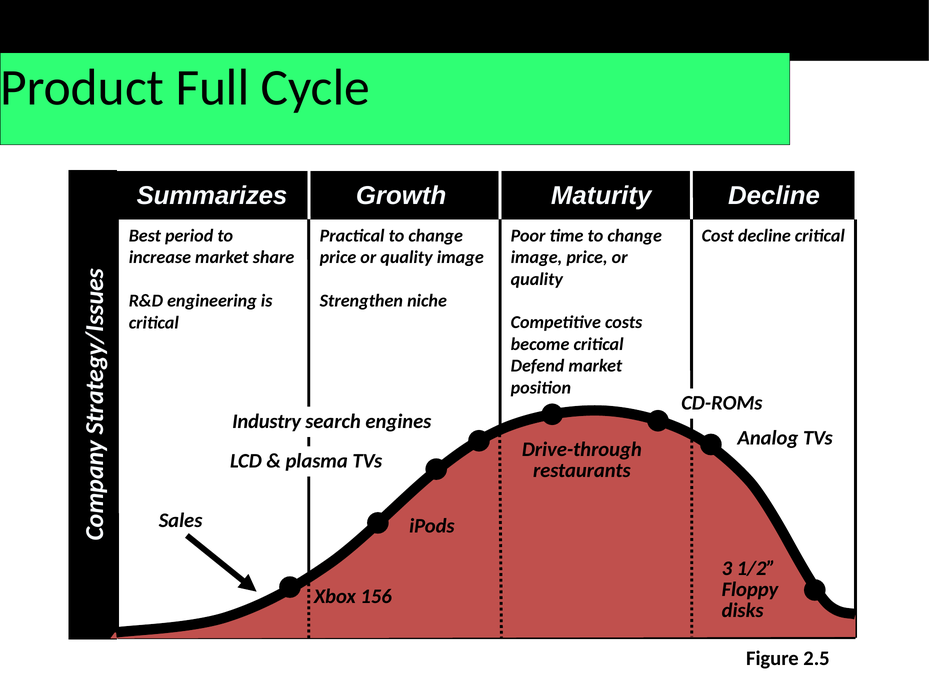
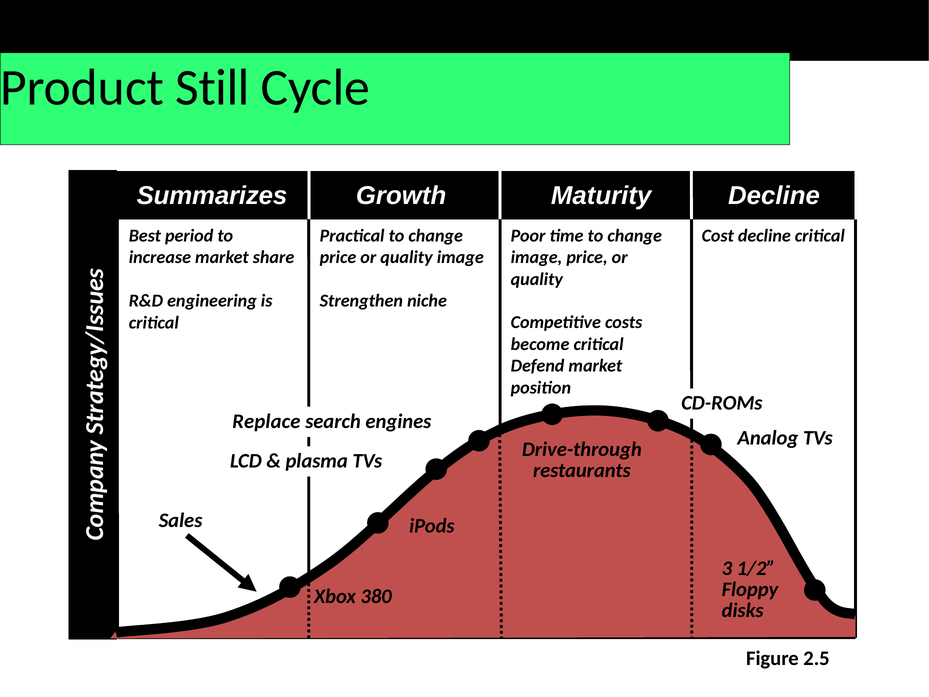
Full: Full -> Still (213, 87)
Industry: Industry -> Replace (266, 421)
156: 156 -> 380 (376, 596)
